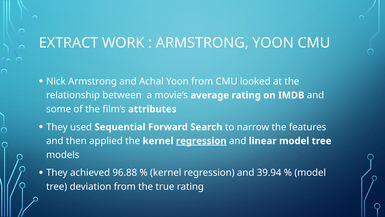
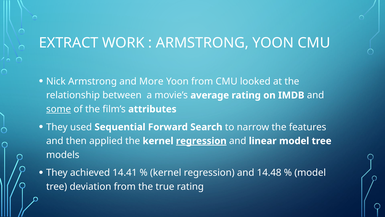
Achal: Achal -> More (151, 81)
some underline: none -> present (59, 109)
96.88: 96.88 -> 14.41 (125, 172)
39.94: 39.94 -> 14.48 (269, 172)
